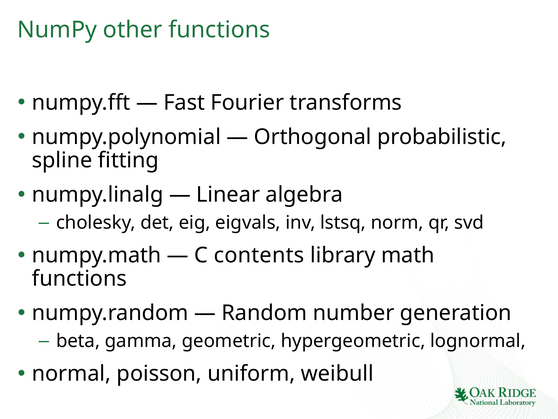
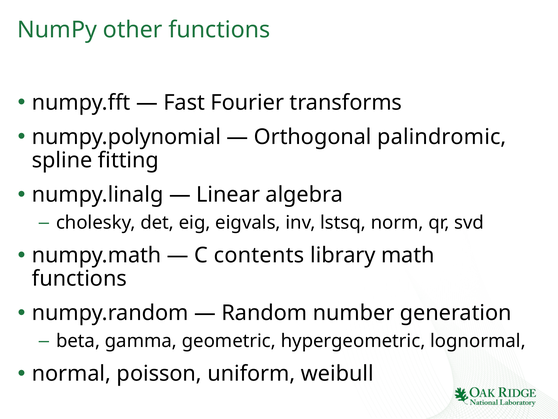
probabilistic: probabilistic -> palindromic (442, 137)
